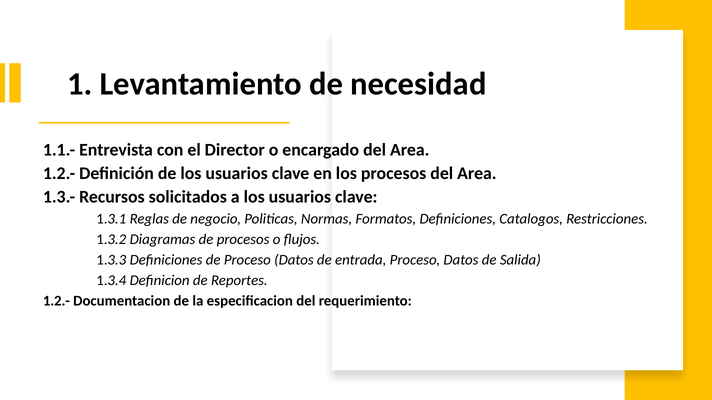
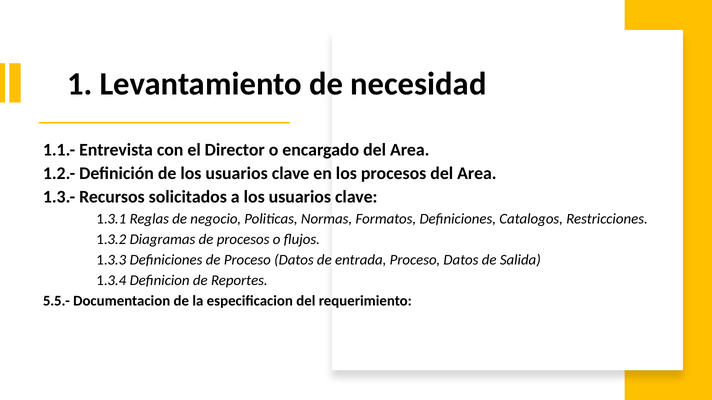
1.2.-: 1.2.- -> 5.5.- (56, 301)
